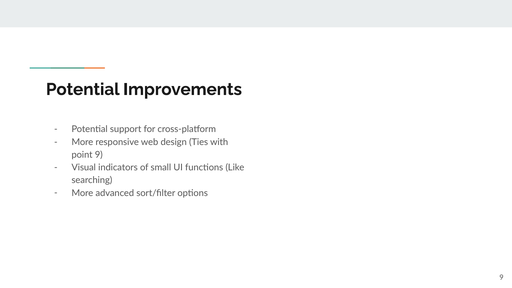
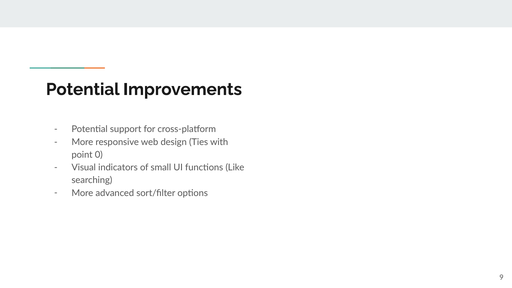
point 9: 9 -> 0 (99, 155)
